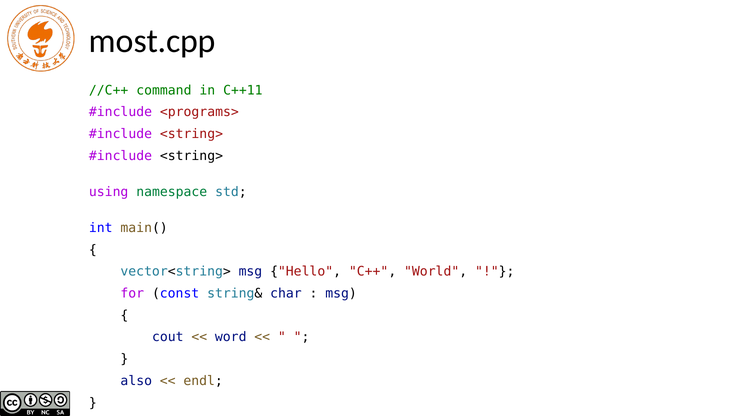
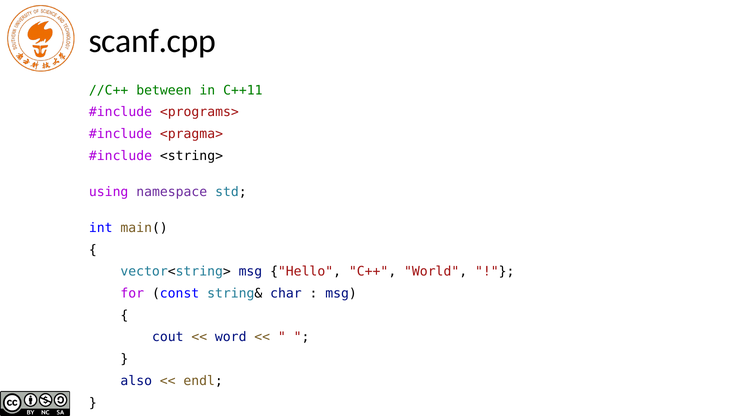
most.cpp: most.cpp -> scanf.cpp (152, 41)
command: command -> between (164, 90)
<string>: <string> -> <pragma> (191, 134)
namespace colour: green -> purple (172, 192)
